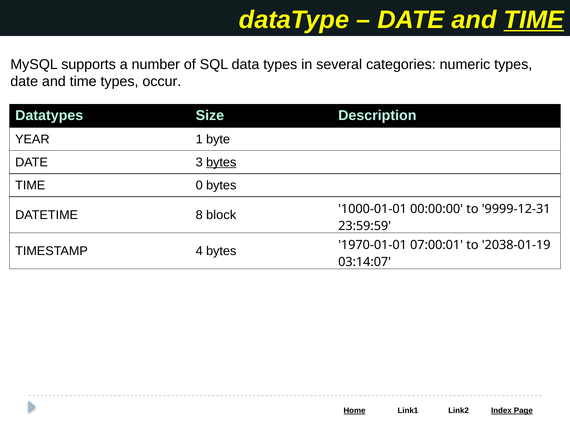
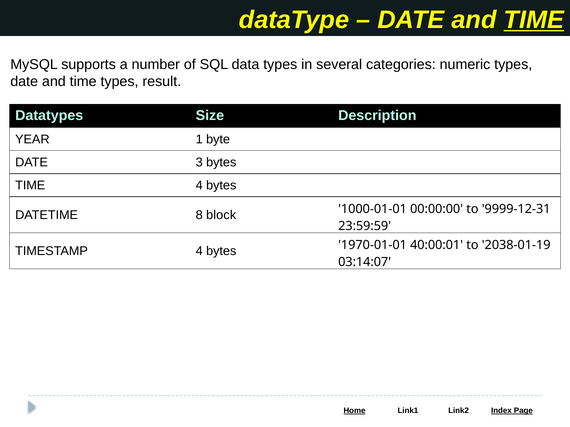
occur: occur -> result (162, 82)
bytes underline: present -> none (221, 162)
TIME 0: 0 -> 4 (199, 186)
07:00:01: 07:00:01 -> 40:00:01 (437, 245)
